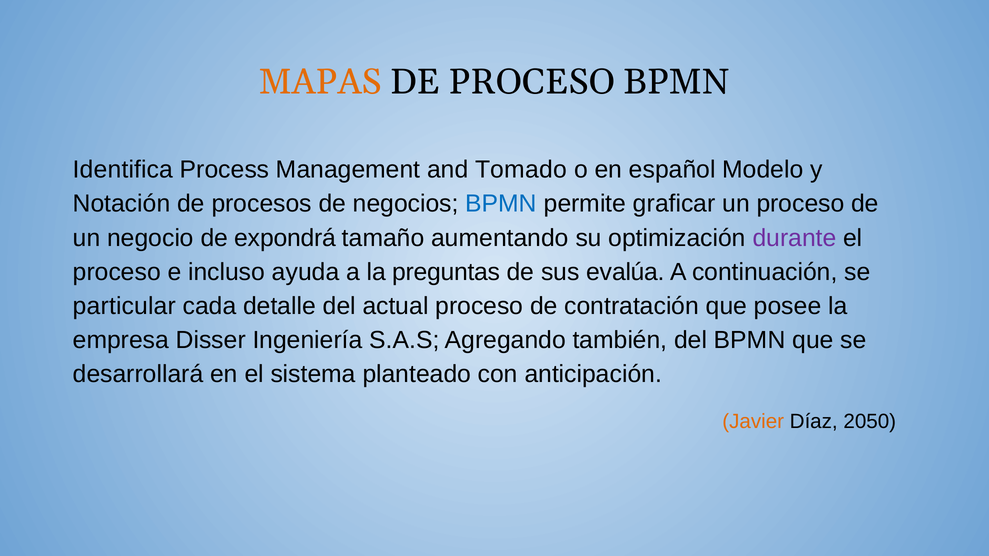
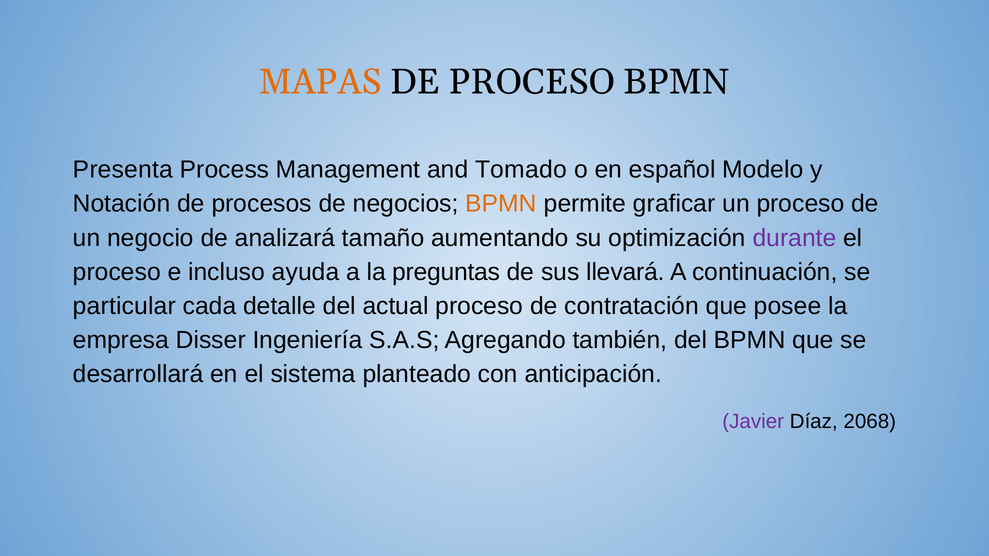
Identifica: Identifica -> Presenta (123, 170)
BPMN colour: blue -> orange (501, 204)
expondrá: expondrá -> analizará (285, 238)
evalúa: evalúa -> llevará (626, 272)
Javier colour: orange -> purple (753, 422)
2050: 2050 -> 2068 (870, 422)
